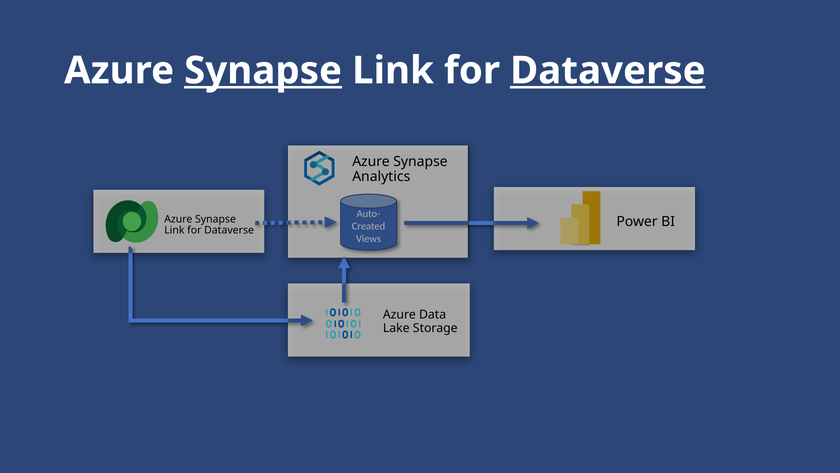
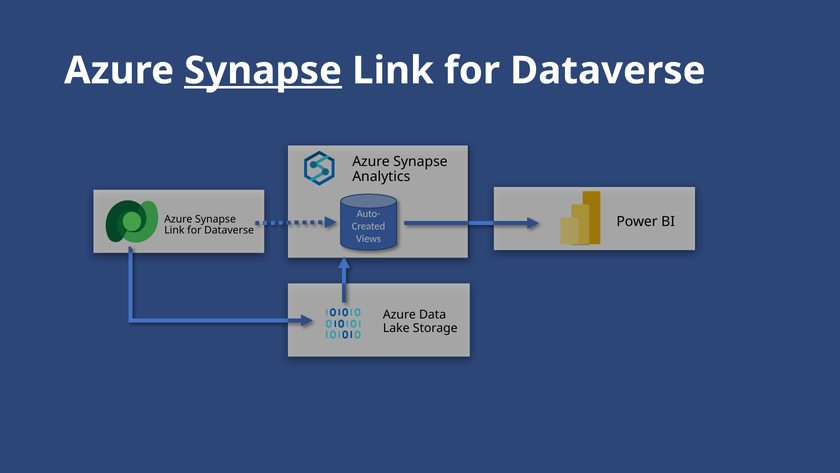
Dataverse underline: present -> none (608, 71)
